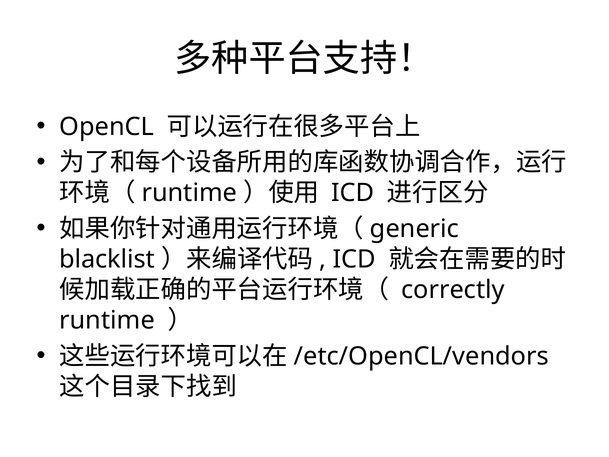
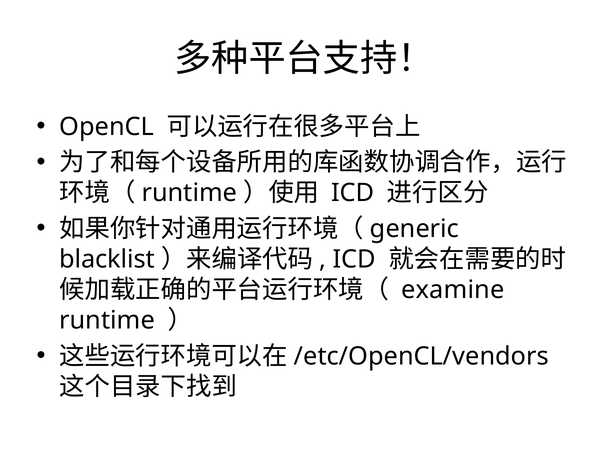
correctly: correctly -> examine (453, 290)
